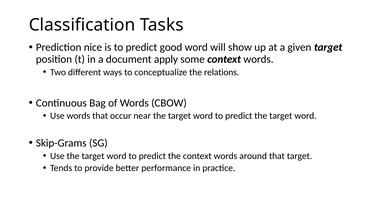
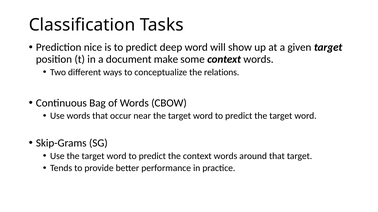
good: good -> deep (171, 47)
apply: apply -> make (166, 59)
